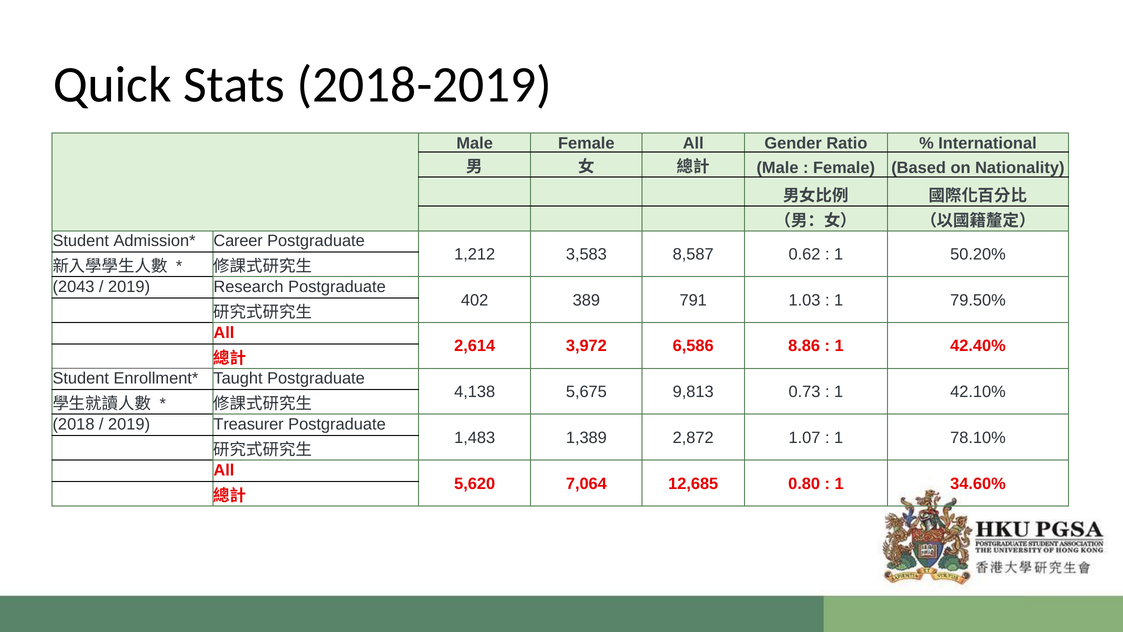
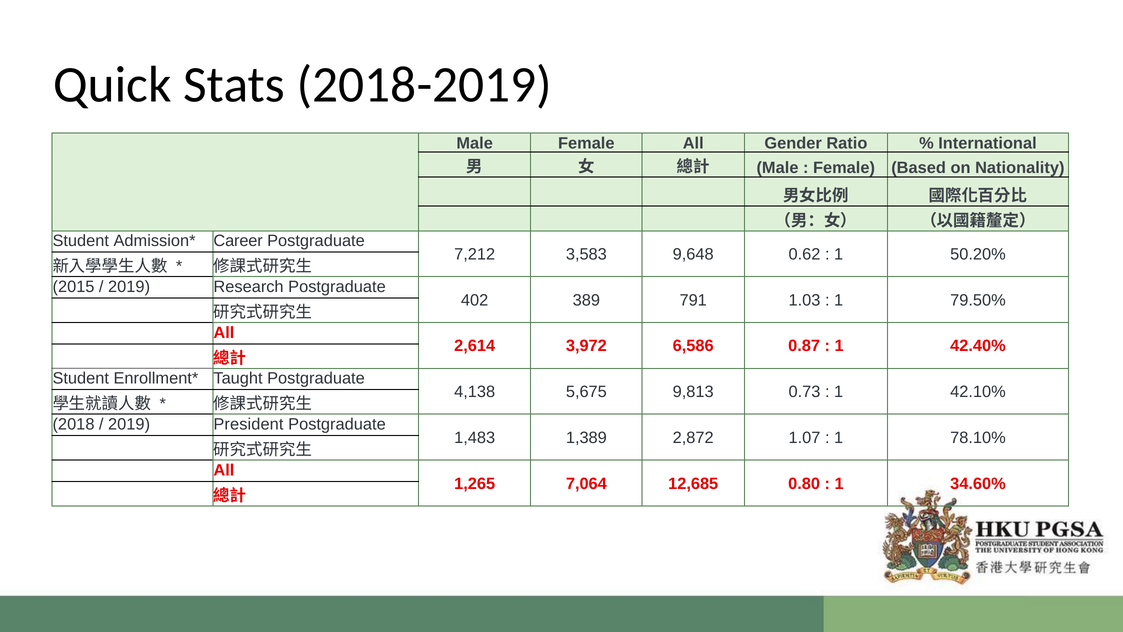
1,212: 1,212 -> 7,212 (475, 254)
8,587: 8,587 -> 9,648 (693, 254)
2043: 2043 -> 2015 (74, 287)
8.86: 8.86 -> 0.87 (804, 346)
Treasurer: Treasurer -> President (248, 424)
5,620: 5,620 -> 1,265 (475, 483)
